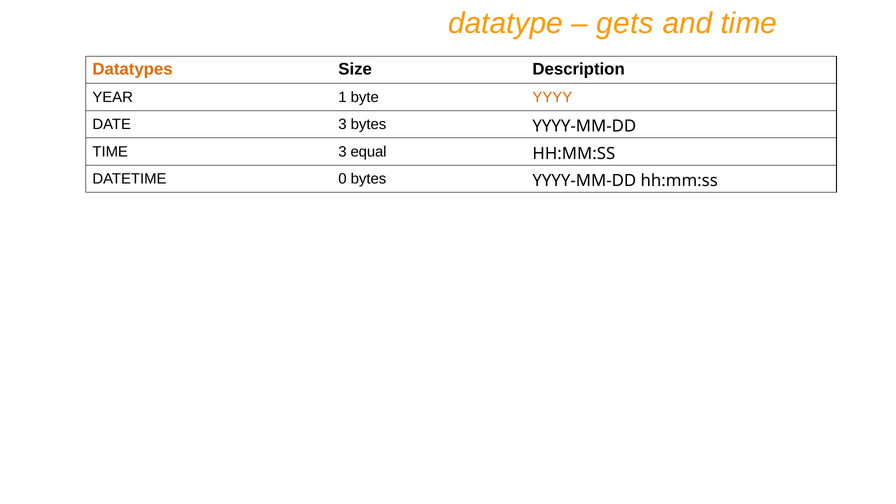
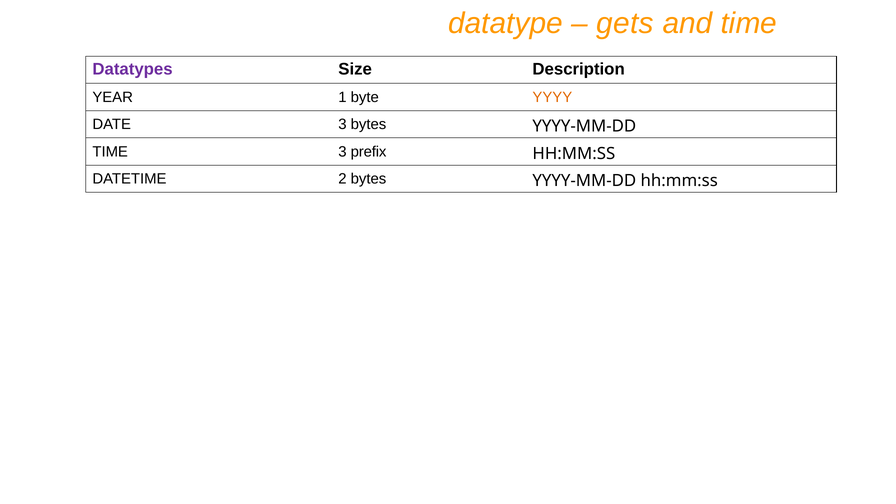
Datatypes colour: orange -> purple (133, 69)
equal: equal -> prefix (369, 152)
0: 0 -> 2 (342, 179)
